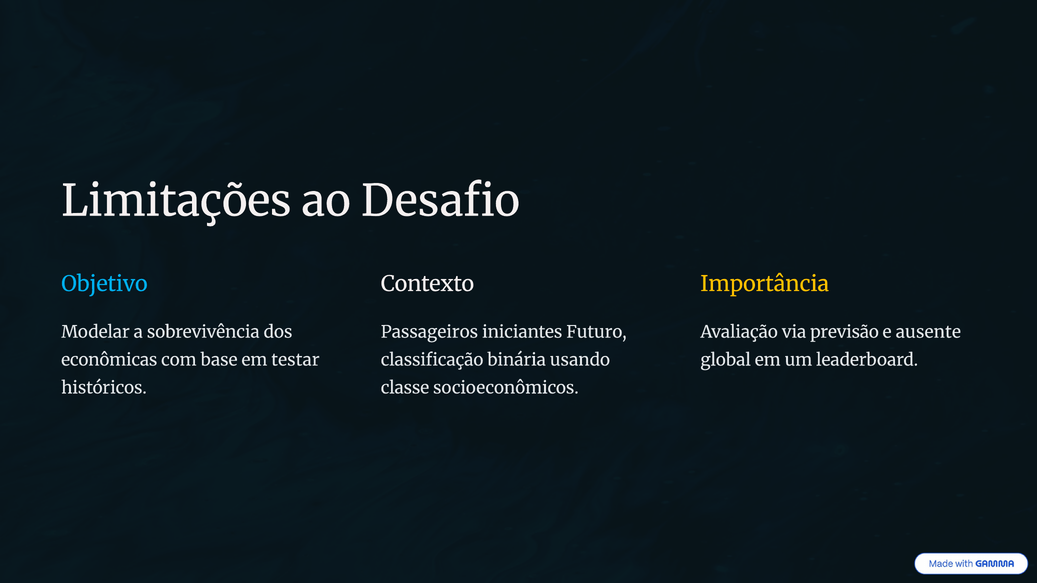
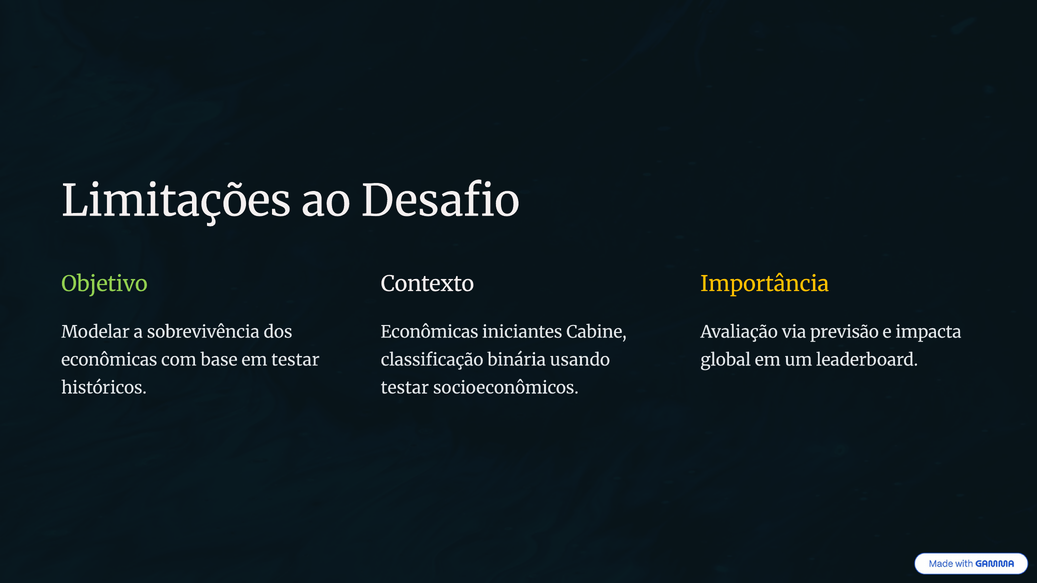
Objetivo colour: light blue -> light green (104, 284)
Passageiros: Passageiros -> Econômicas (430, 332)
Futuro: Futuro -> Cabine (596, 332)
ausente: ausente -> impacta (928, 332)
classe: classe -> testar (405, 388)
